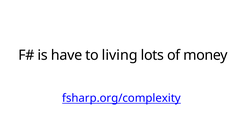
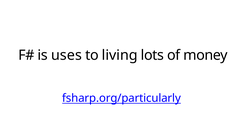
have: have -> uses (66, 55)
fsharp.org/complexity: fsharp.org/complexity -> fsharp.org/particularly (121, 98)
